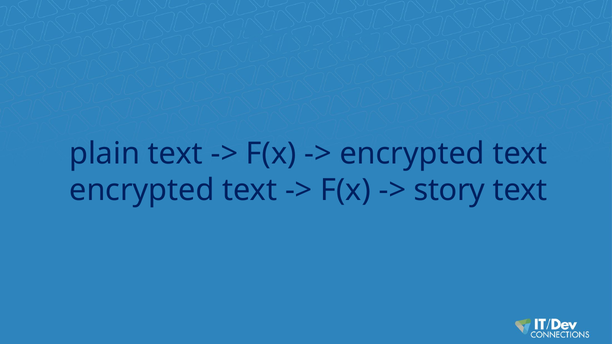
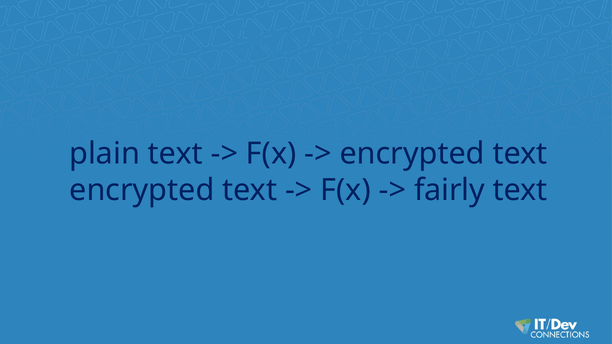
story: story -> fairly (449, 190)
